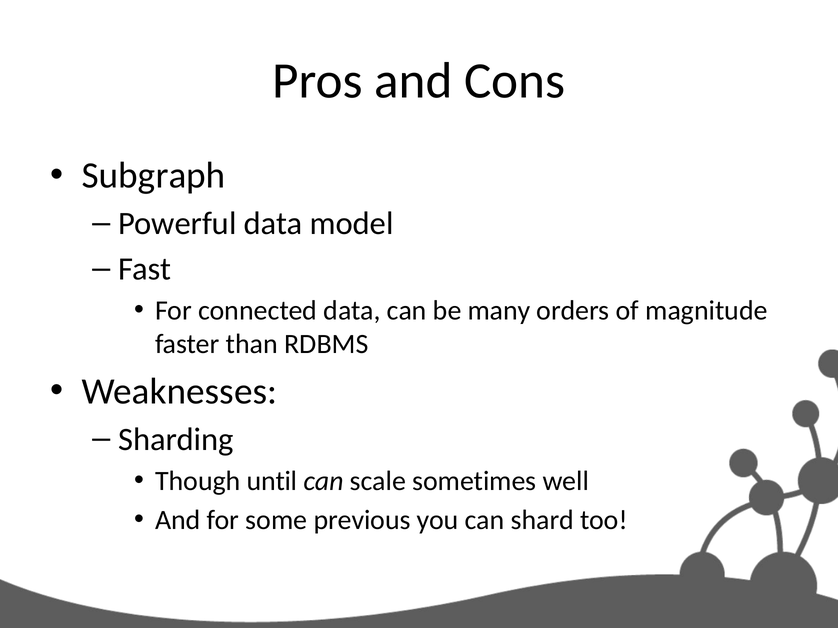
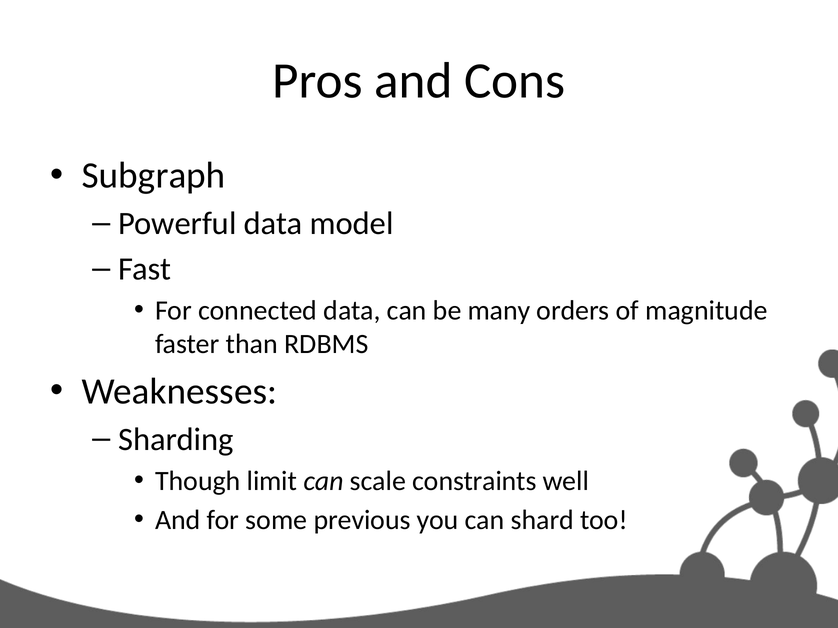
until: until -> limit (272, 481)
sometimes: sometimes -> constraints (474, 481)
